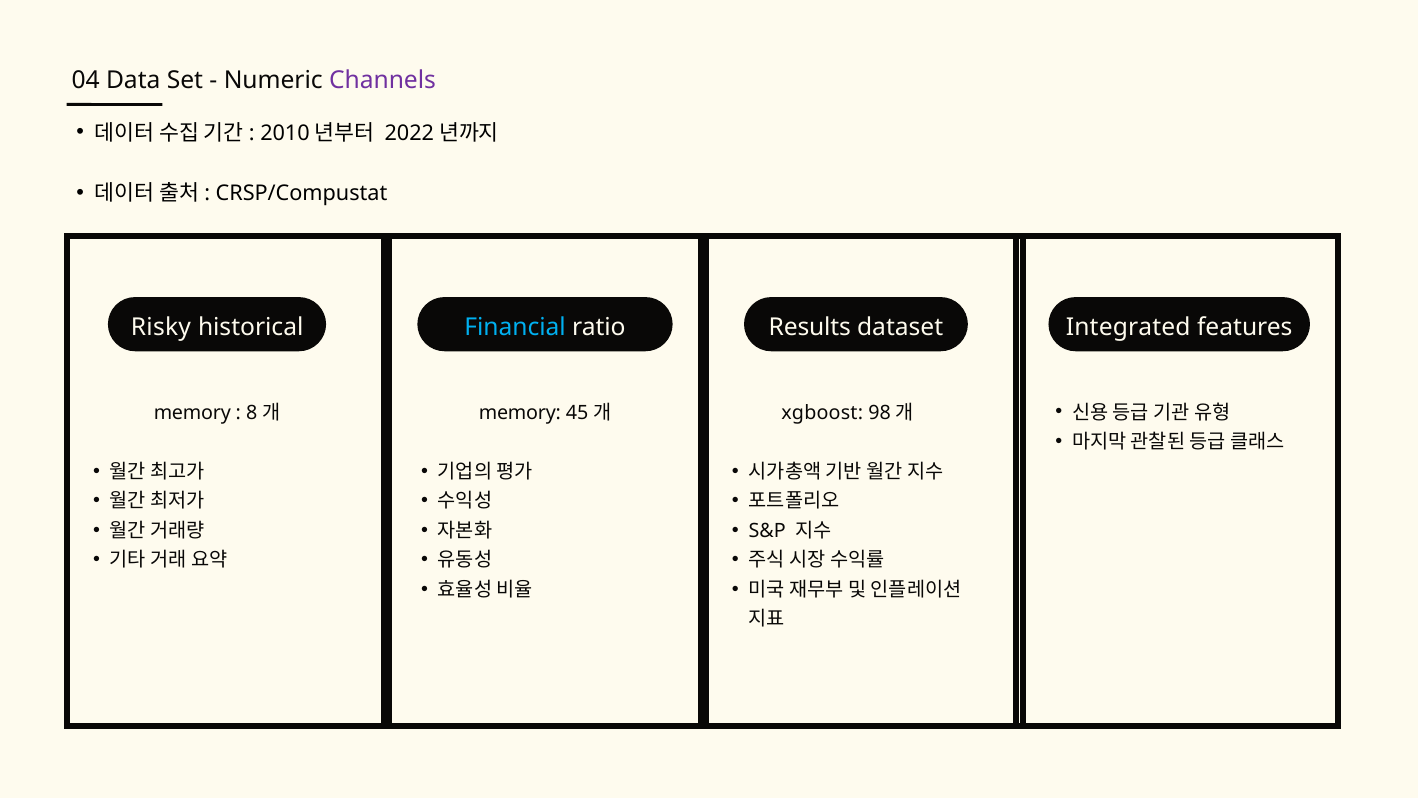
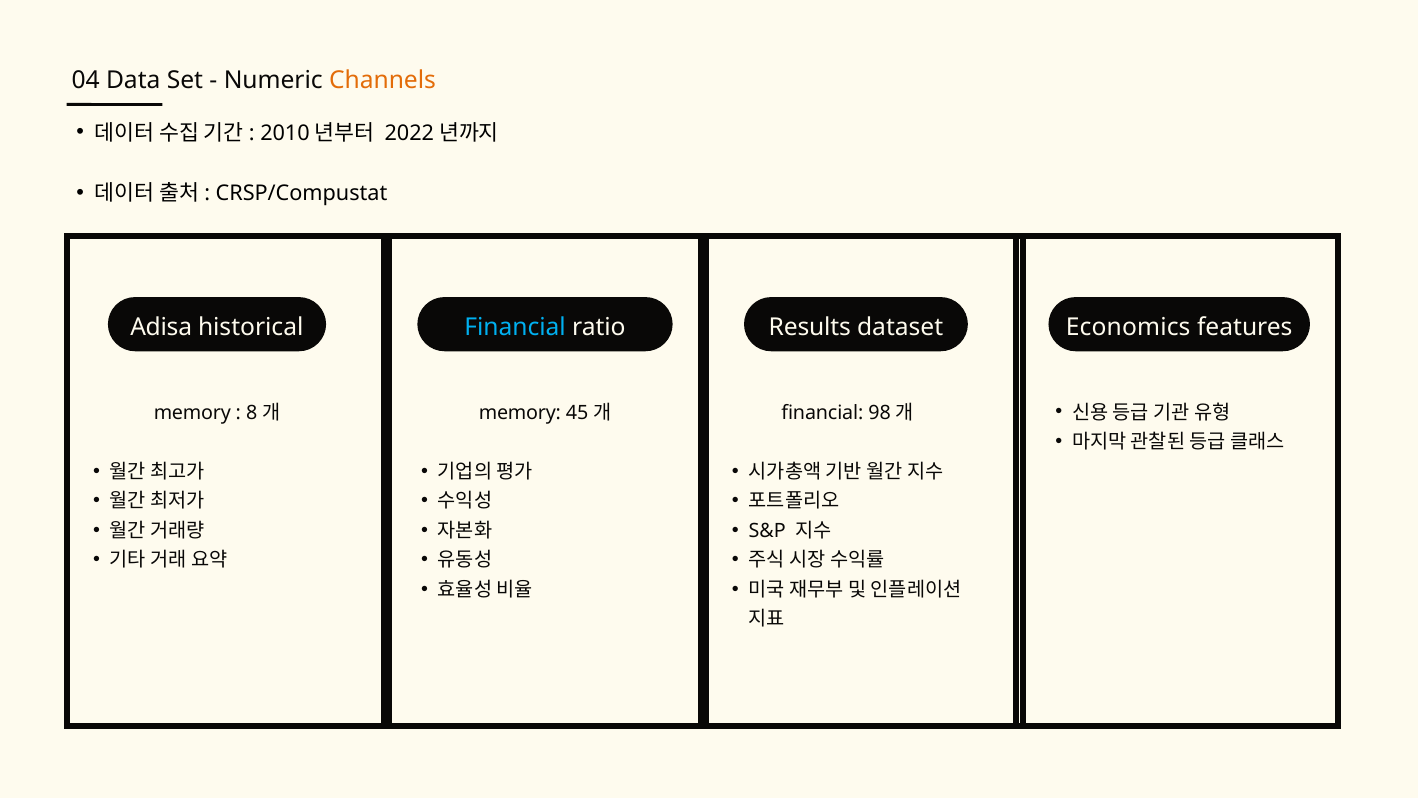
Channels colour: purple -> orange (382, 81)
Risky: Risky -> Adisa (161, 327)
Integrated: Integrated -> Economics (1128, 327)
xgboost: xgboost -> financial (822, 412)
